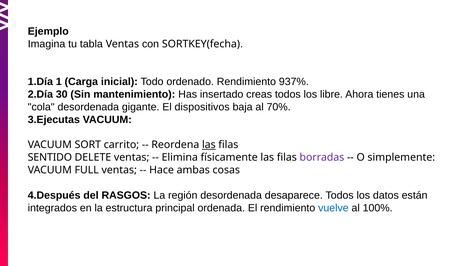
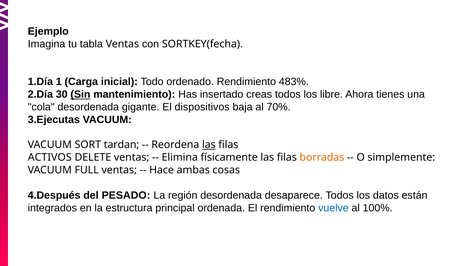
937%: 937% -> 483% (294, 82)
Sin underline: none -> present (80, 95)
carrito: carrito -> tardan (121, 145)
SENTIDO: SENTIDO -> ACTIVOS (50, 158)
borradas colour: purple -> orange (322, 158)
RASGOS: RASGOS -> PESADO (126, 196)
